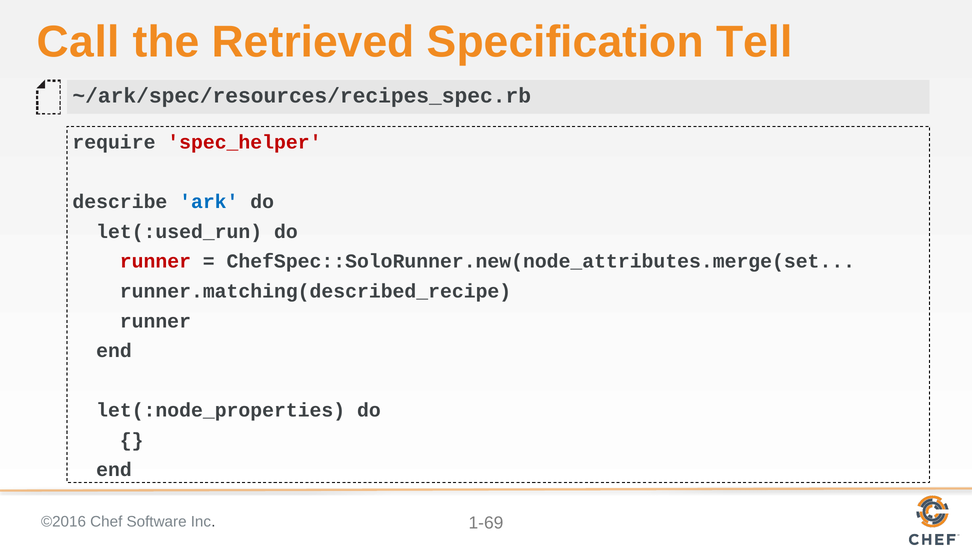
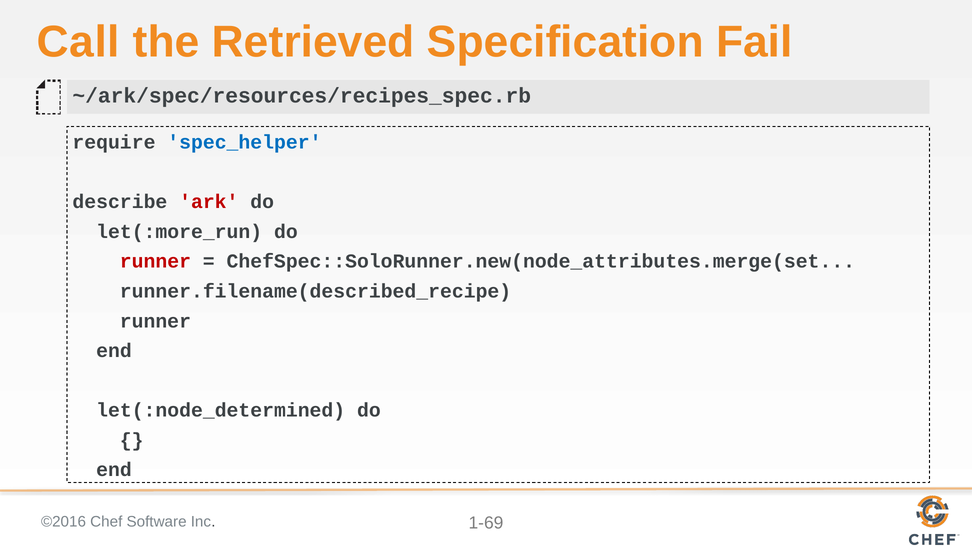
Tell: Tell -> Fail (754, 42)
spec_helper colour: red -> blue (244, 142)
ark colour: blue -> red (209, 202)
let(:used_run: let(:used_run -> let(:more_run (179, 232)
runner.matching(described_recipe: runner.matching(described_recipe -> runner.filename(described_recipe (316, 291)
let(:node_properties: let(:node_properties -> let(:node_determined (221, 410)
